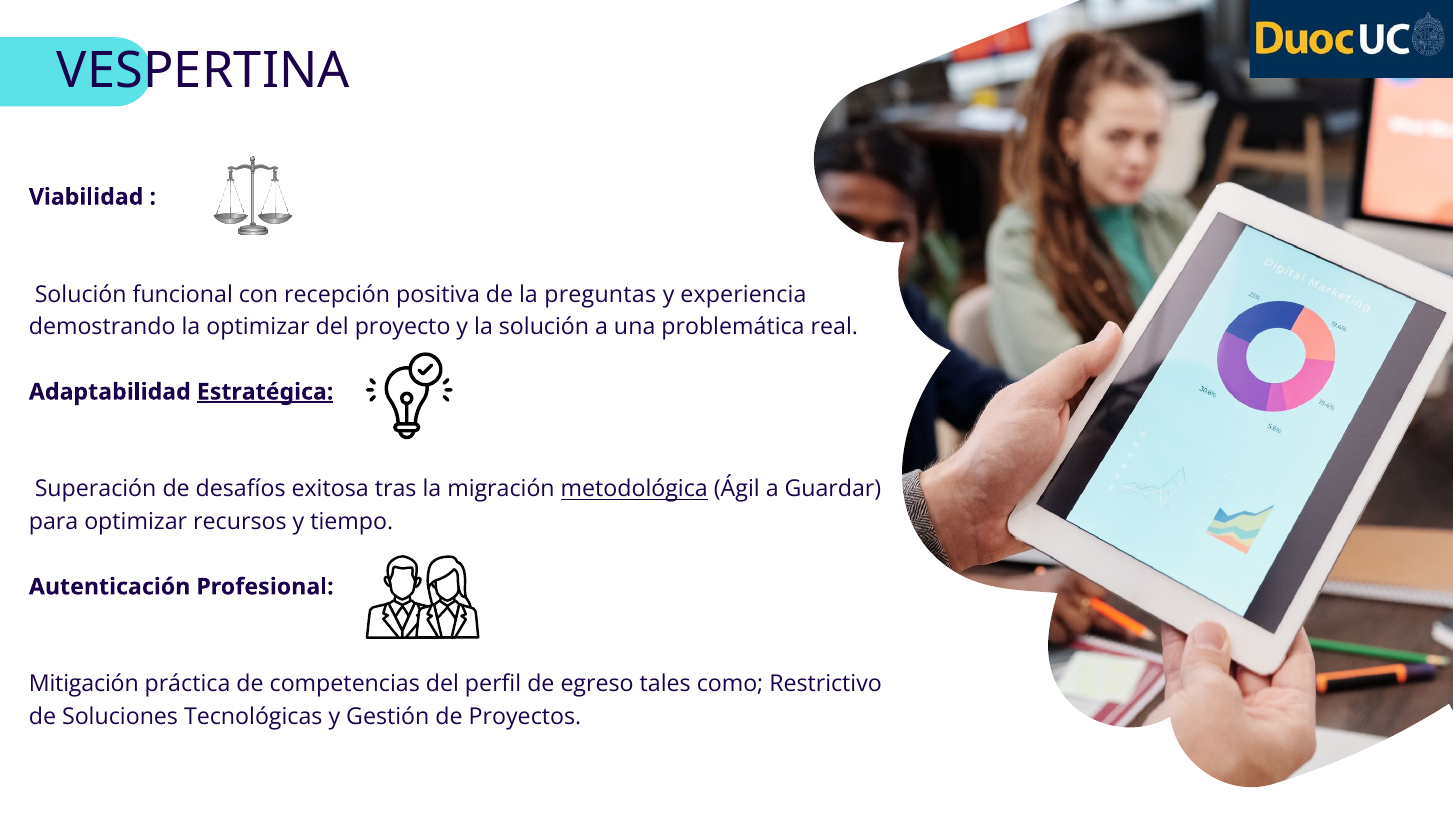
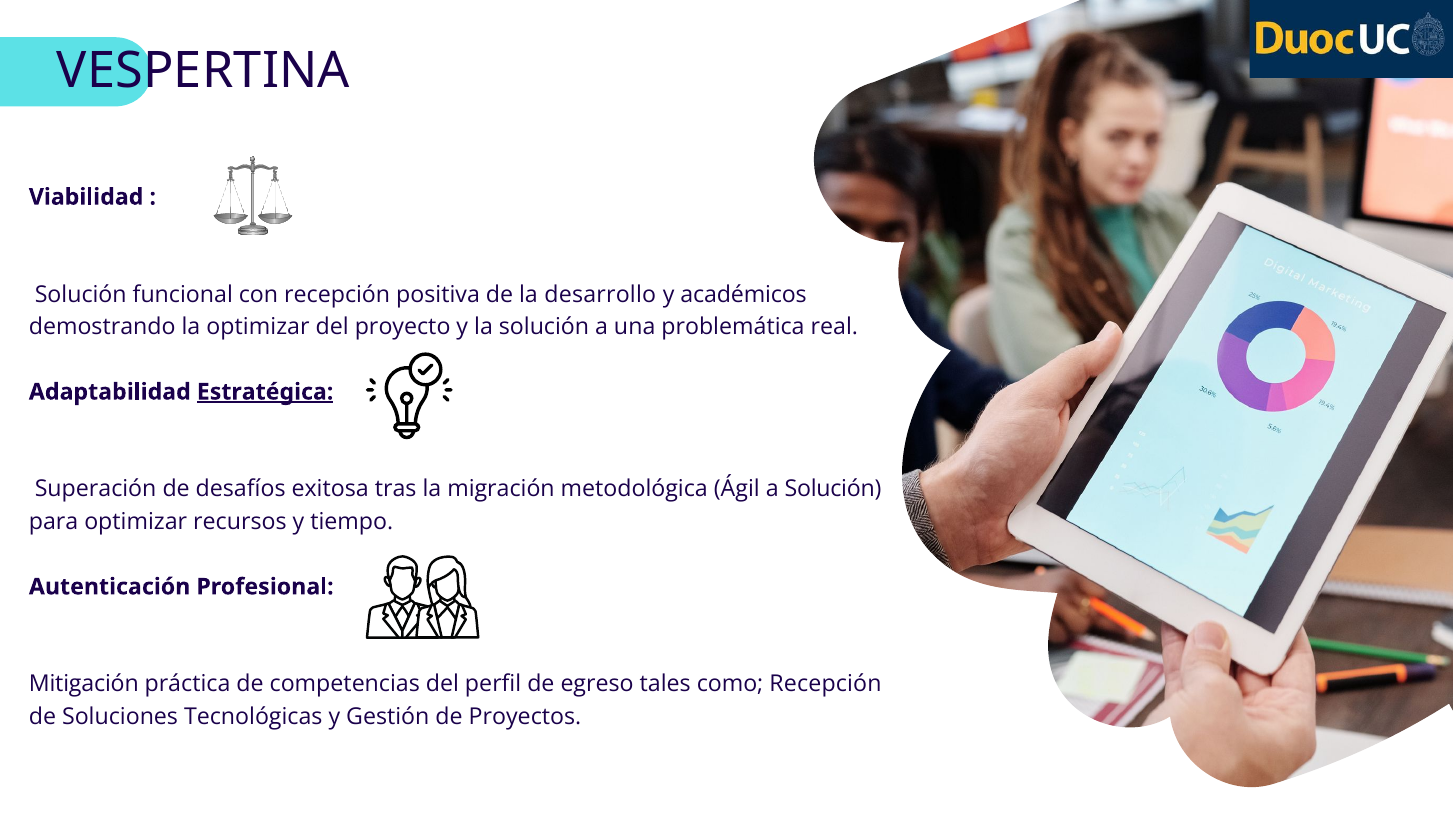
preguntas: preguntas -> desarrollo (600, 295)
experiencia: experiencia -> académicos (744, 295)
metodológica underline: present -> none (634, 490)
a Guardar: Guardar -> Solución (833, 490)
como Restrictivo: Restrictivo -> Recepción (825, 684)
